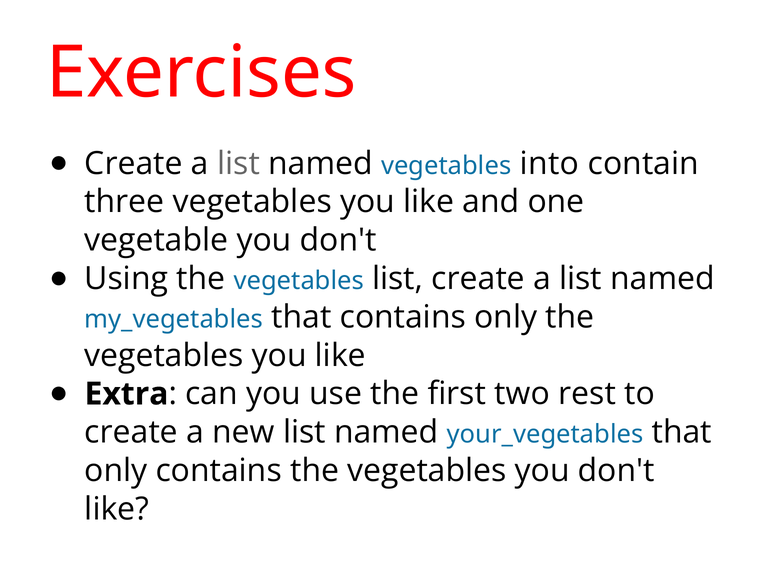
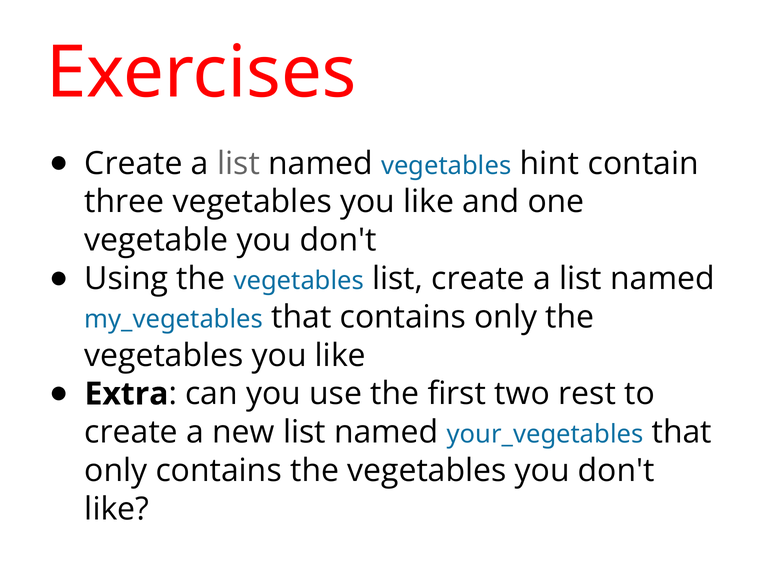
into: into -> hint (549, 164)
